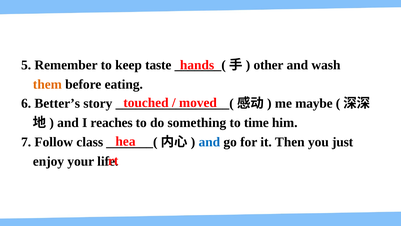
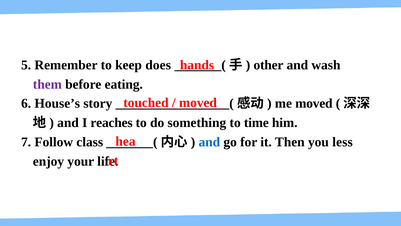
taste: taste -> does (158, 65)
them colour: orange -> purple (47, 84)
Better’s: Better’s -> House’s (57, 103)
me maybe: maybe -> moved (314, 103)
just: just -> less (342, 142)
